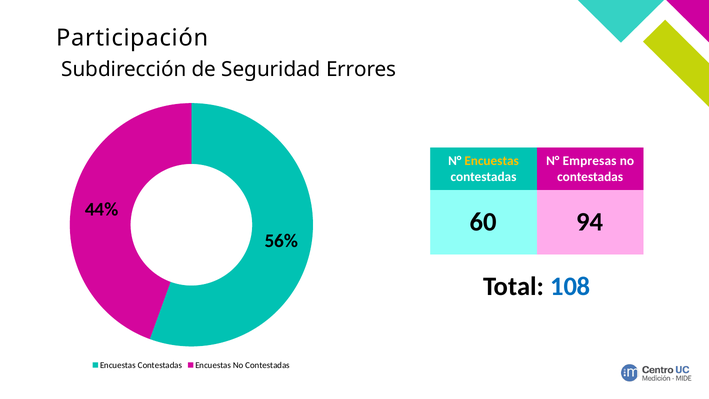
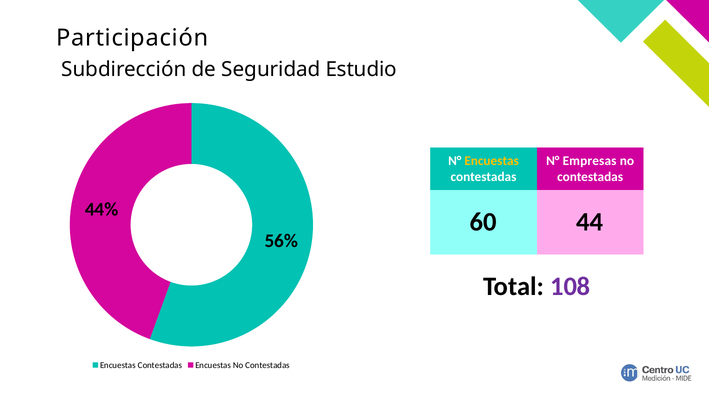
Errores: Errores -> Estudio (361, 70)
94: 94 -> 44 (590, 222)
108 colour: blue -> purple (570, 286)
